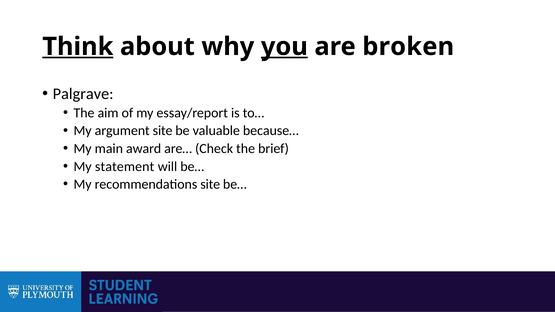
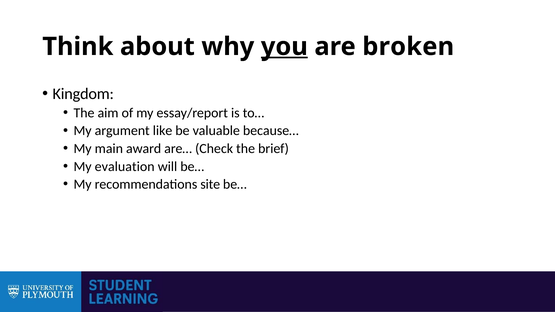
Think underline: present -> none (78, 47)
Palgrave: Palgrave -> Kingdom (83, 94)
argument site: site -> like (163, 131)
statement: statement -> evaluation (125, 167)
